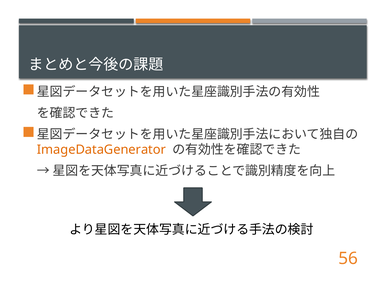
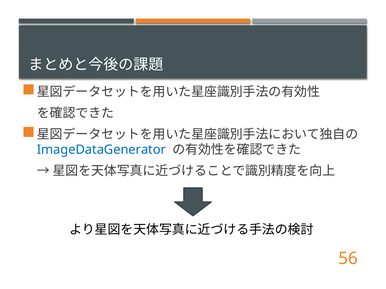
ImageDataGenerator colour: orange -> blue (101, 150)
